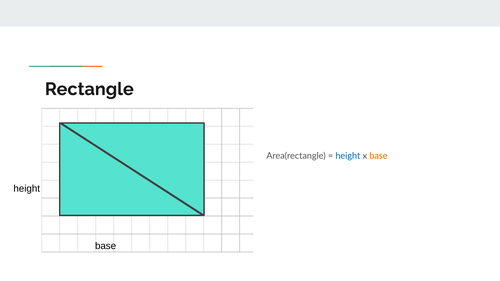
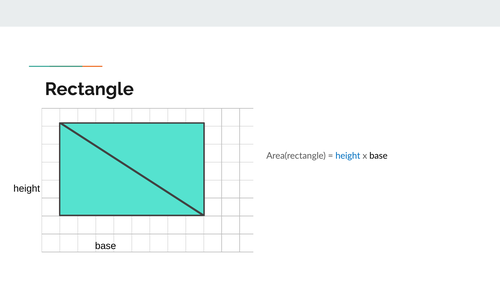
base colour: orange -> black (378, 156)
